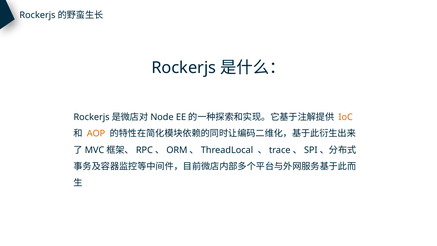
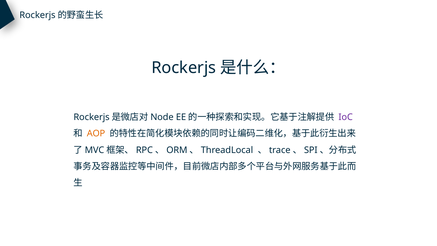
IoC colour: orange -> purple (346, 117)
